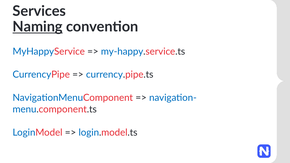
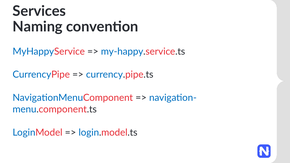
Naming underline: present -> none (38, 27)
